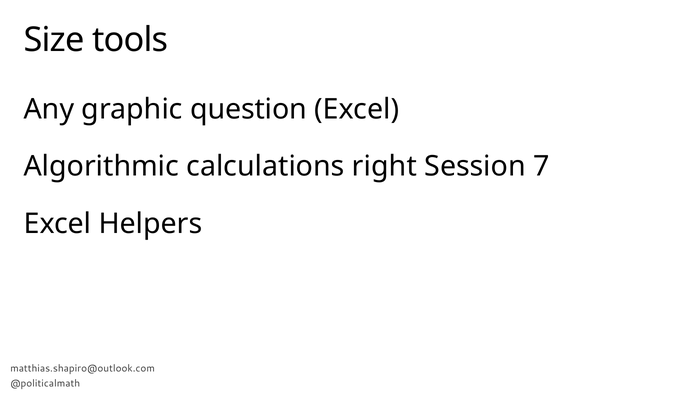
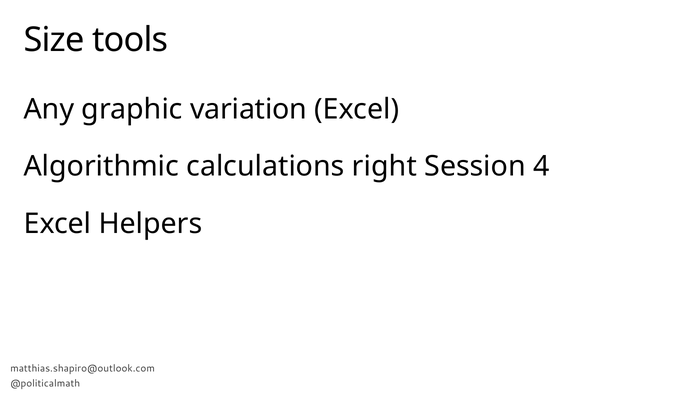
question: question -> variation (249, 110)
7: 7 -> 4 (541, 167)
